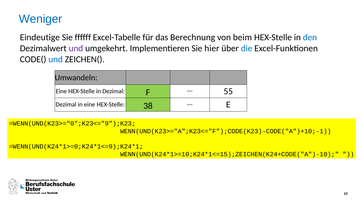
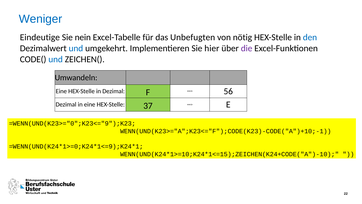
ffffff: ffffff -> nein (83, 37)
Berechnung: Berechnung -> Unbefugten (193, 37)
beim: beim -> nötig (242, 37)
und colour: purple -> blue (76, 48)
die colour: blue -> purple (247, 48)
55: 55 -> 56 (228, 91)
38: 38 -> 37 (148, 106)
